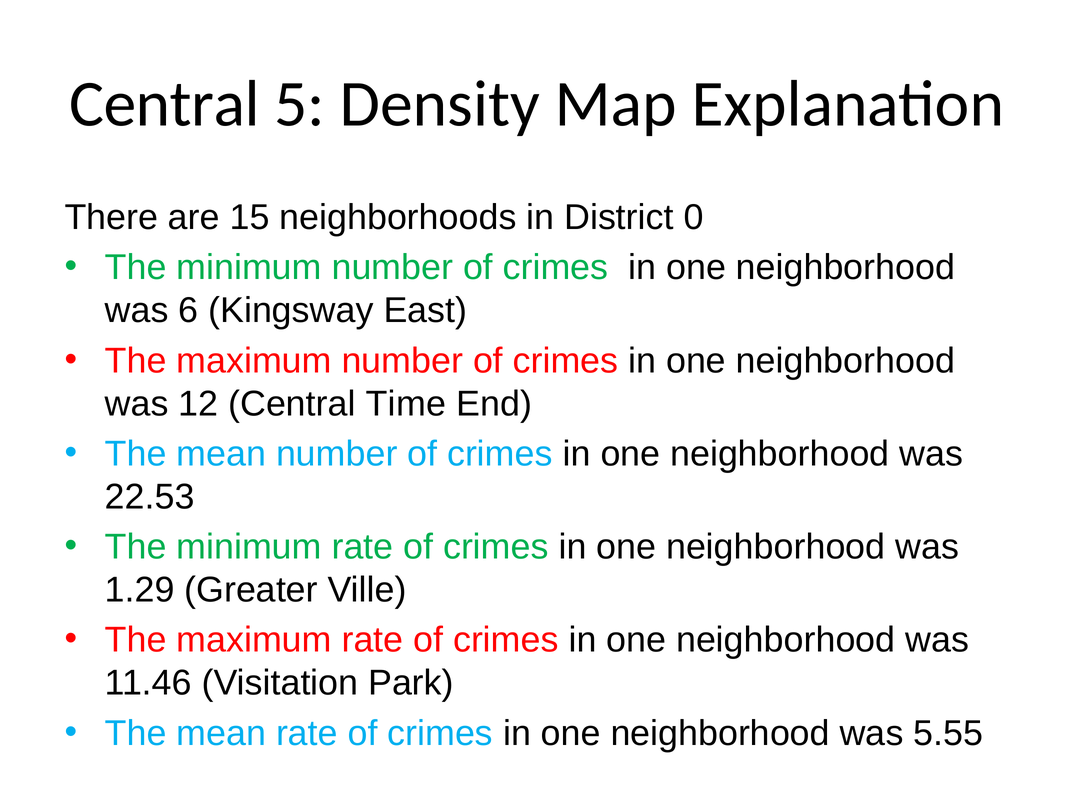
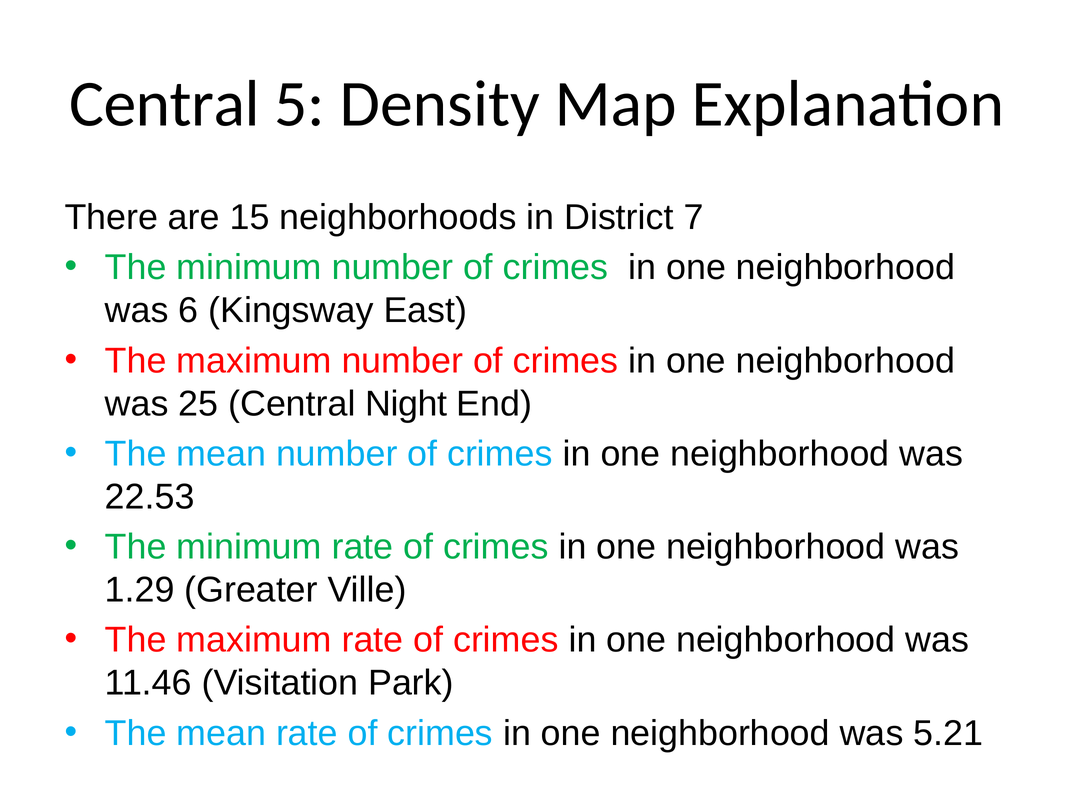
0: 0 -> 7 (694, 218)
12: 12 -> 25 (198, 404)
Time: Time -> Night (406, 404)
5.55: 5.55 -> 5.21 (948, 733)
